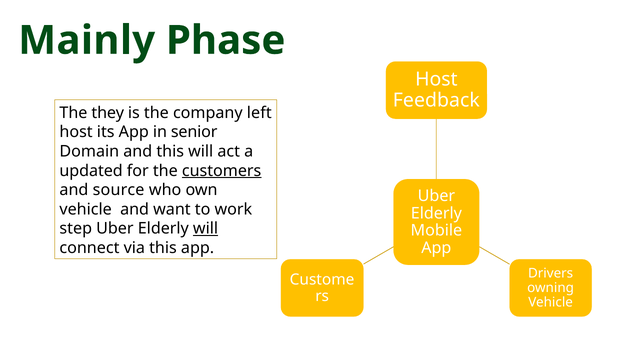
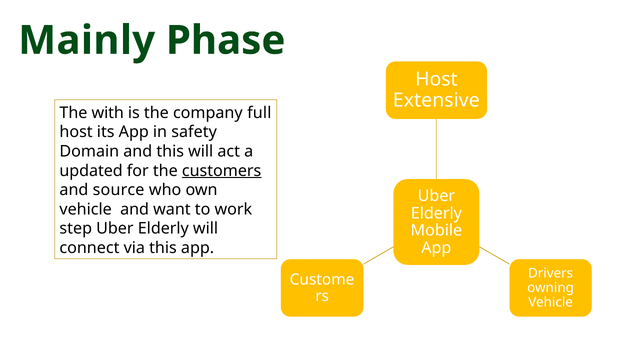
Feedback: Feedback -> Extensive (436, 101)
they: they -> with (108, 113)
left: left -> full (259, 113)
senior: senior -> safety (194, 132)
will underline: present -> none (206, 229)
